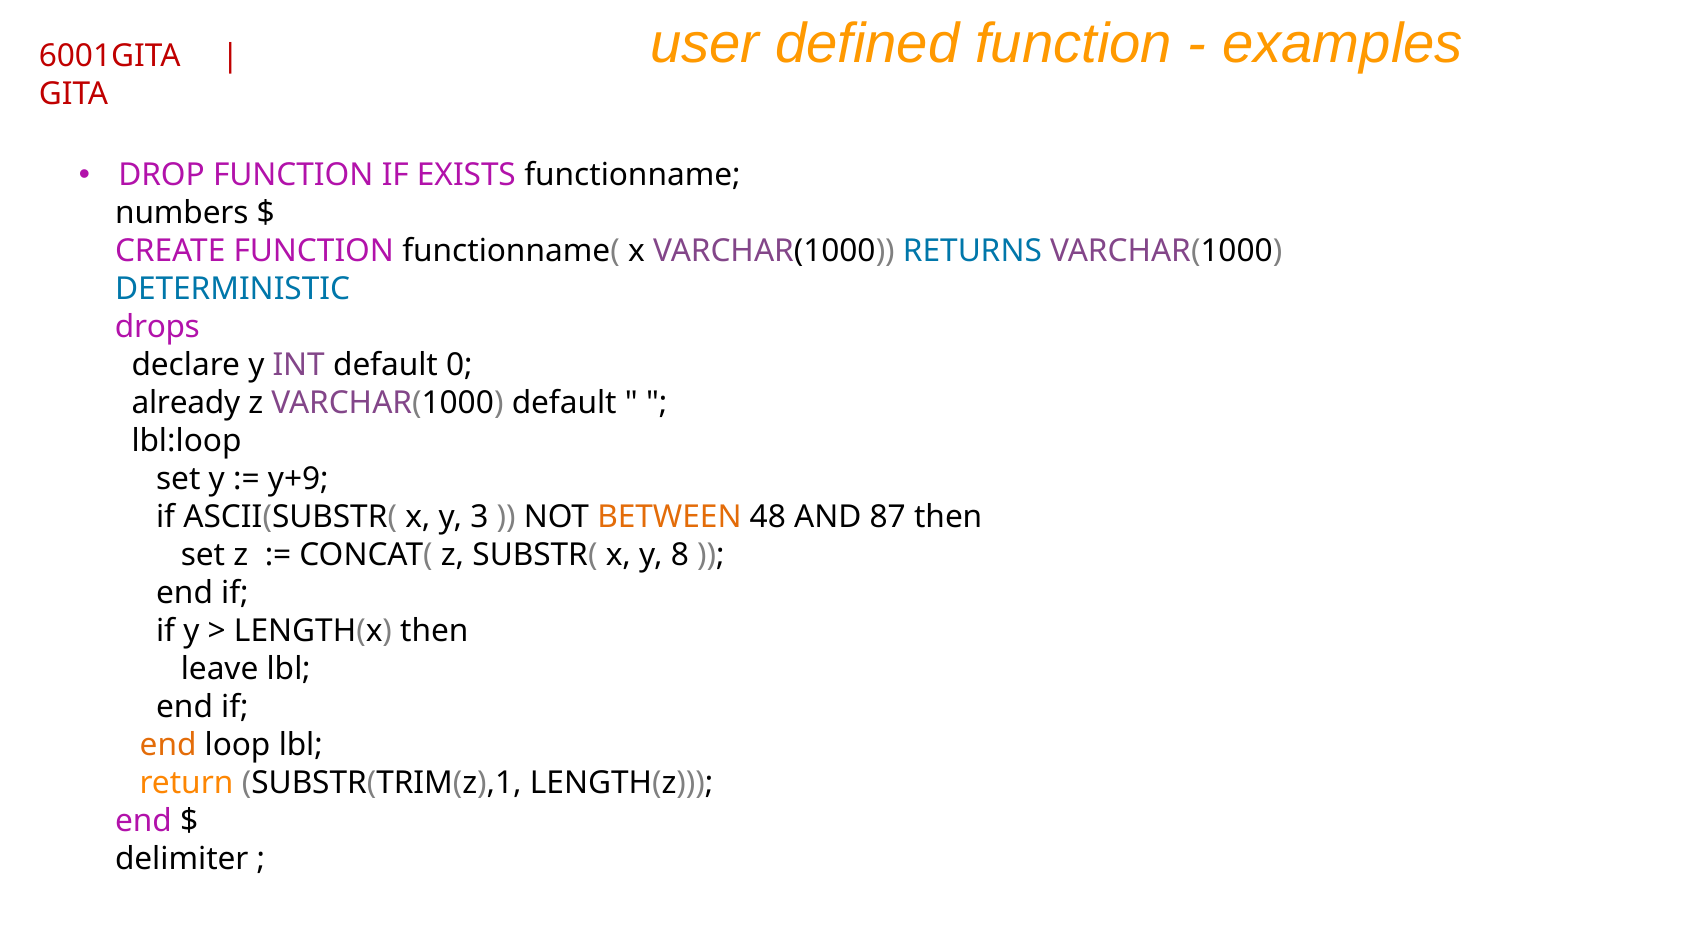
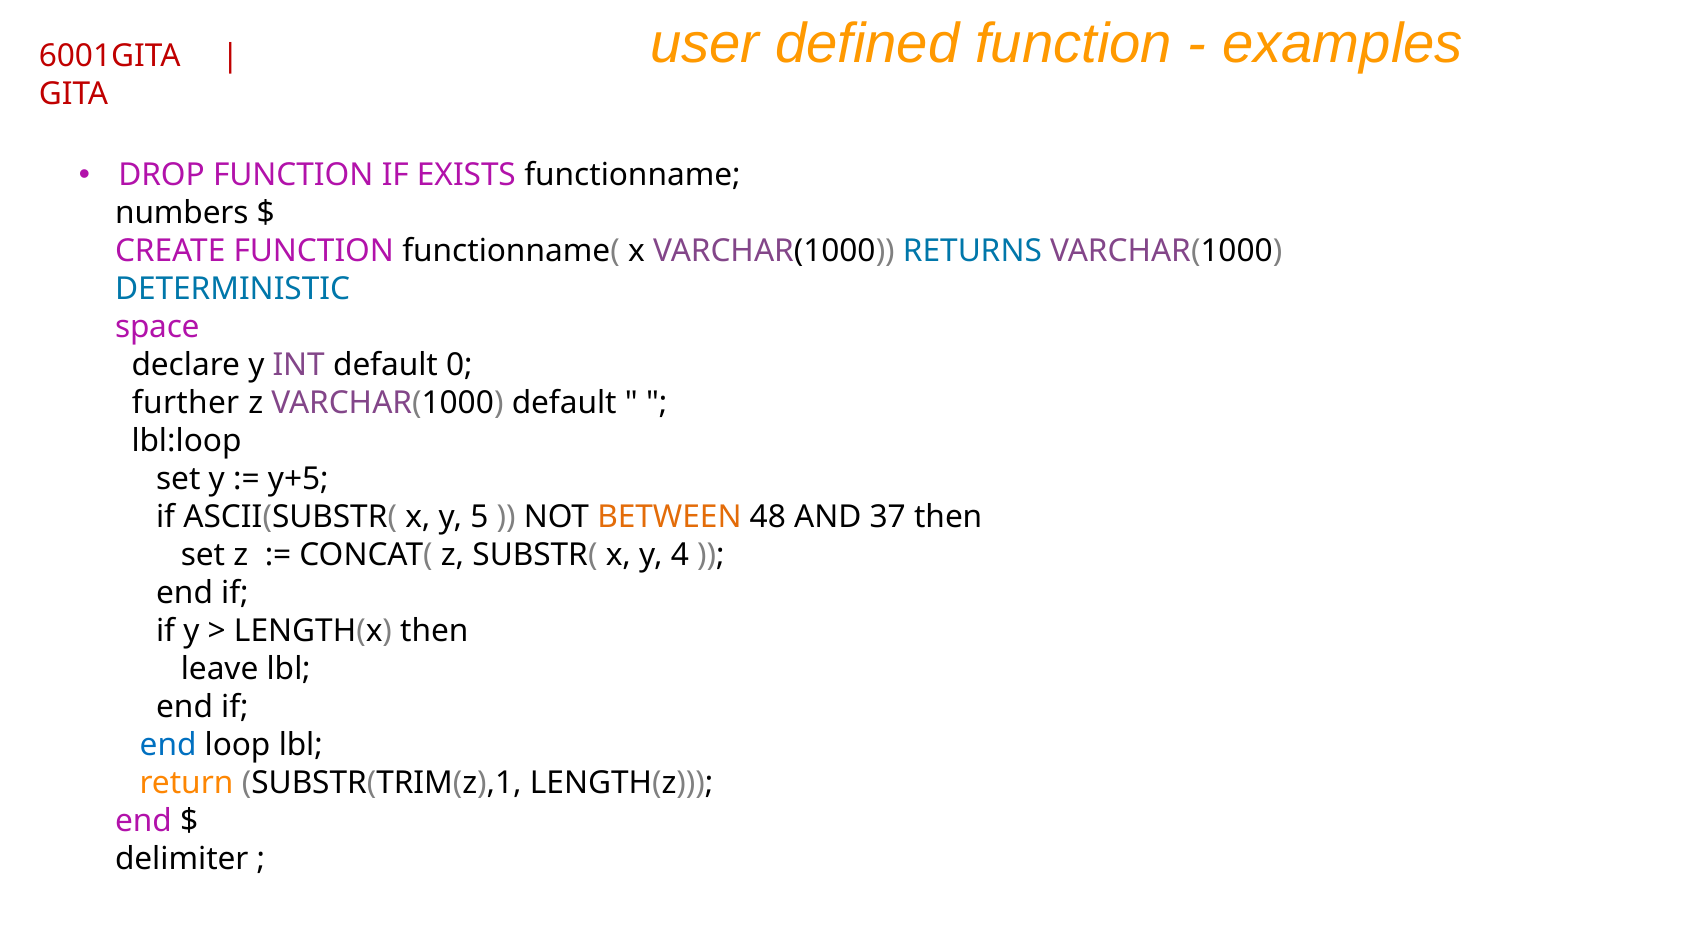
drops: drops -> space (157, 327)
already: already -> further (186, 403)
y+9: y+9 -> y+5 (298, 479)
3: 3 -> 5 (479, 517)
87: 87 -> 37 (888, 517)
8: 8 -> 4 (680, 555)
end colour: orange -> blue (168, 745)
